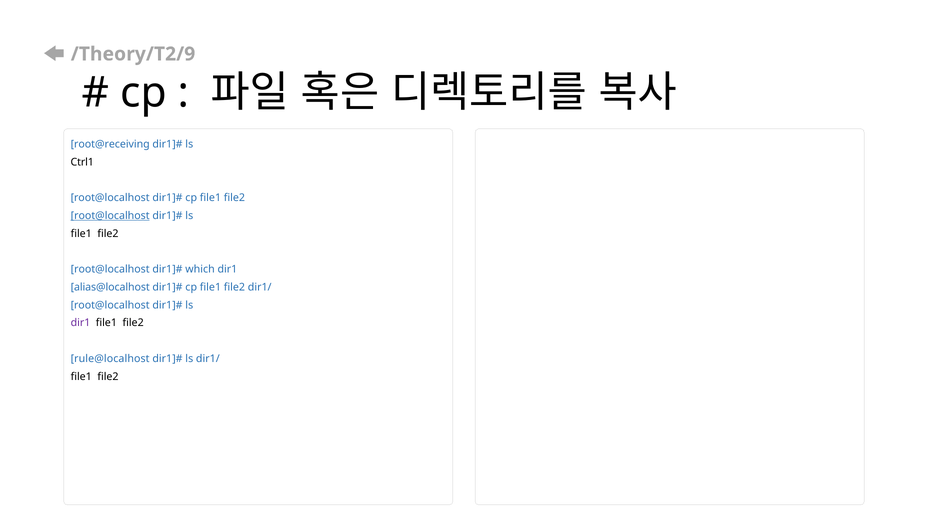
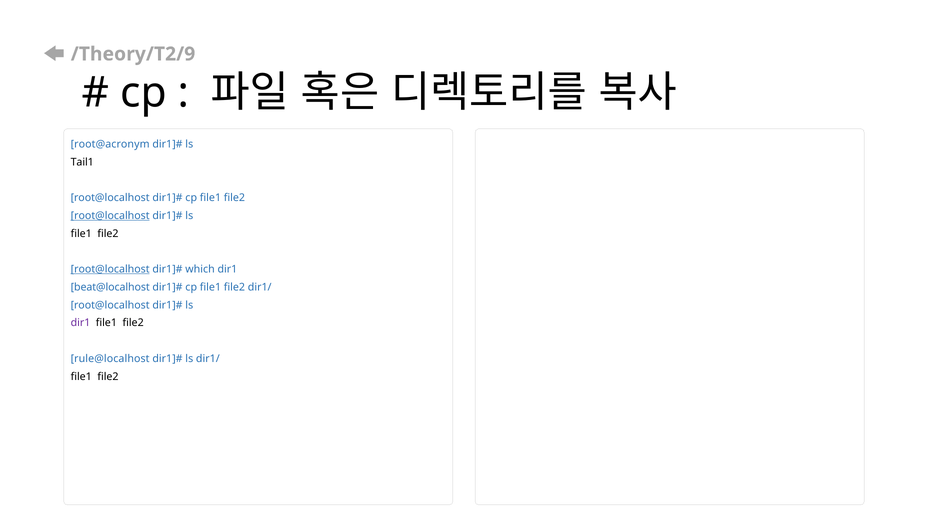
root@receiving: root@receiving -> root@acronym (110, 144)
Ctrl1: Ctrl1 -> Tail1 (82, 162)
root@localhost underline: none -> present (110, 269)
alias@localhost: alias@localhost -> beat@localhost (110, 287)
